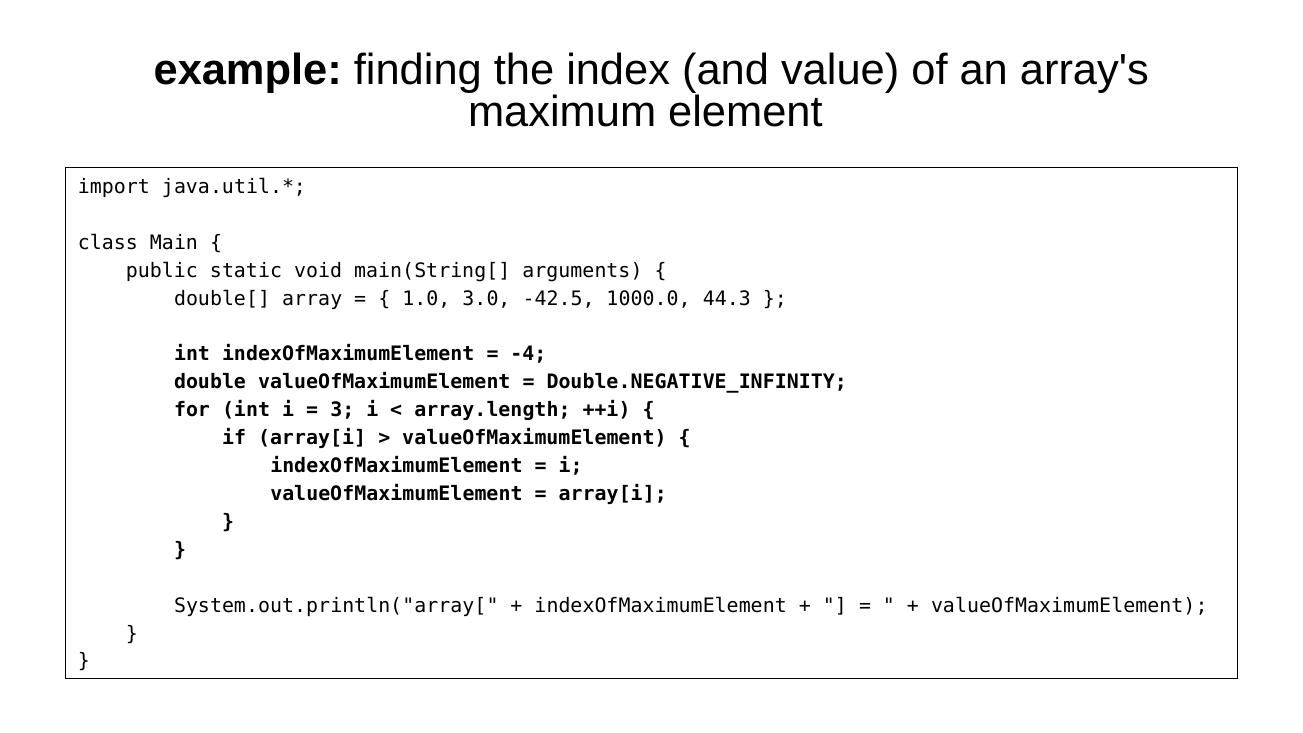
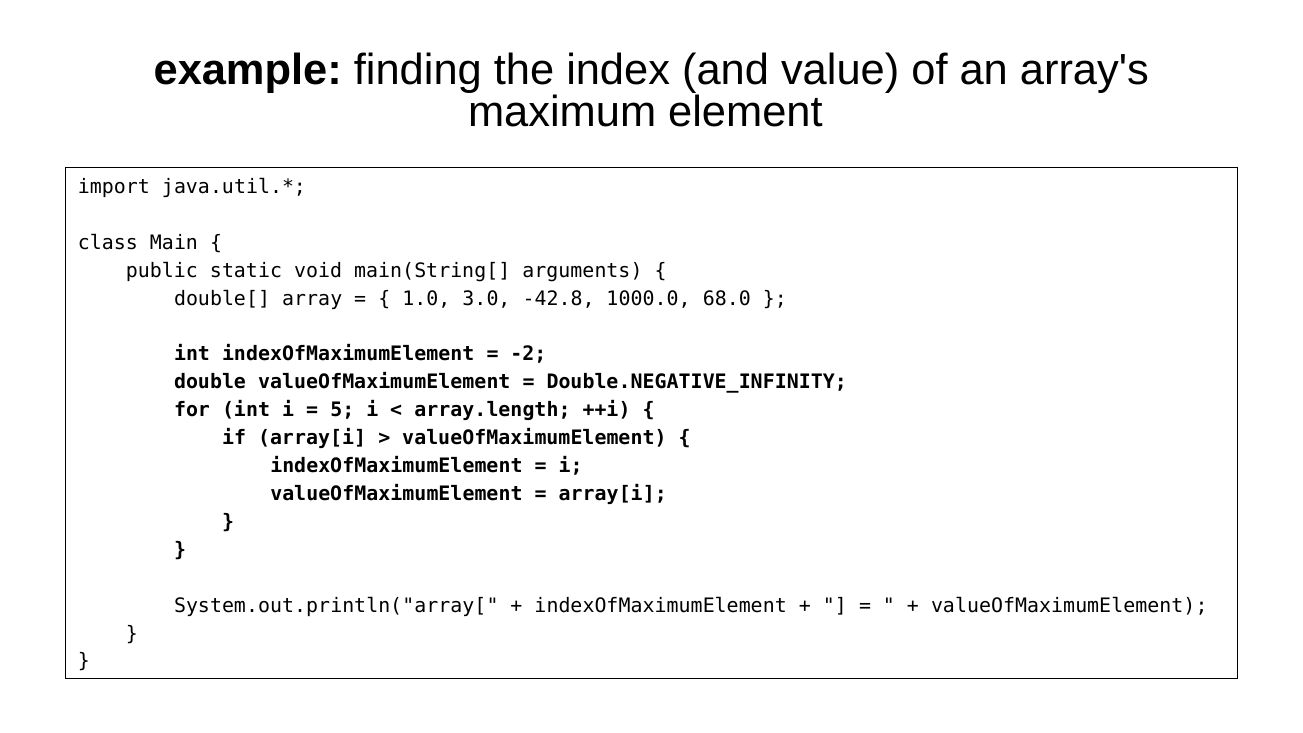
-42.5: -42.5 -> -42.8 (559, 299)
44.3: 44.3 -> 68.0 (727, 299)
-4: -4 -> -2 (528, 354)
3: 3 -> 5 (342, 410)
